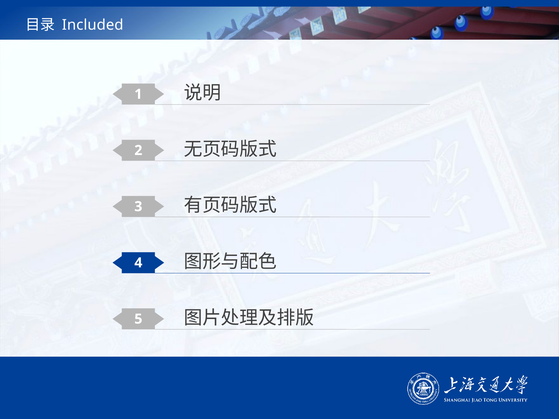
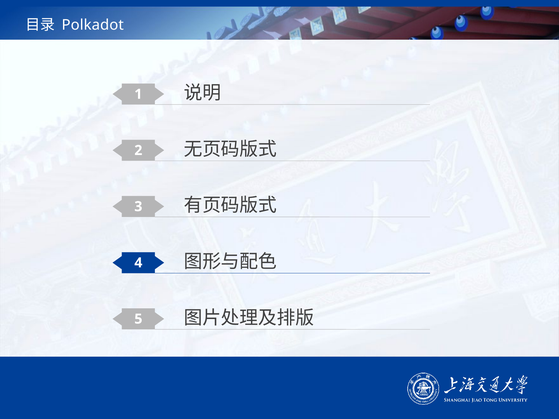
Included: Included -> Polkadot (93, 25)
